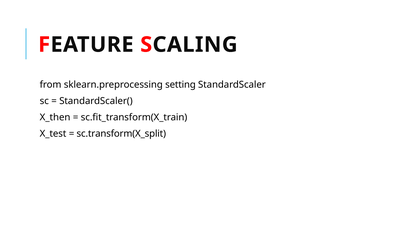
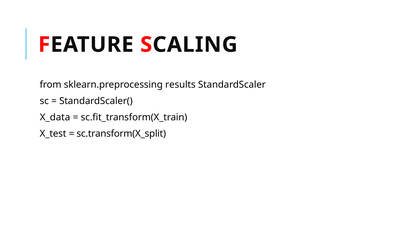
setting: setting -> results (180, 85)
X_then: X_then -> X_data (55, 118)
